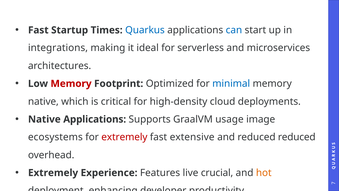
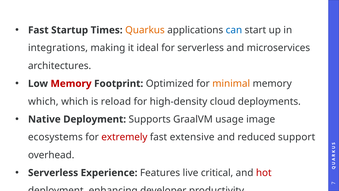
Quarkus colour: blue -> orange (145, 30)
minimal colour: blue -> orange (231, 84)
native: native -> which (43, 101)
critical: critical -> reload (116, 101)
Native Applications: Applications -> Deployment (95, 119)
reduced reduced: reduced -> support (297, 137)
Extremely: Extremely -> Serverless (53, 173)
crucial: crucial -> critical (217, 173)
hot colour: orange -> red (264, 173)
